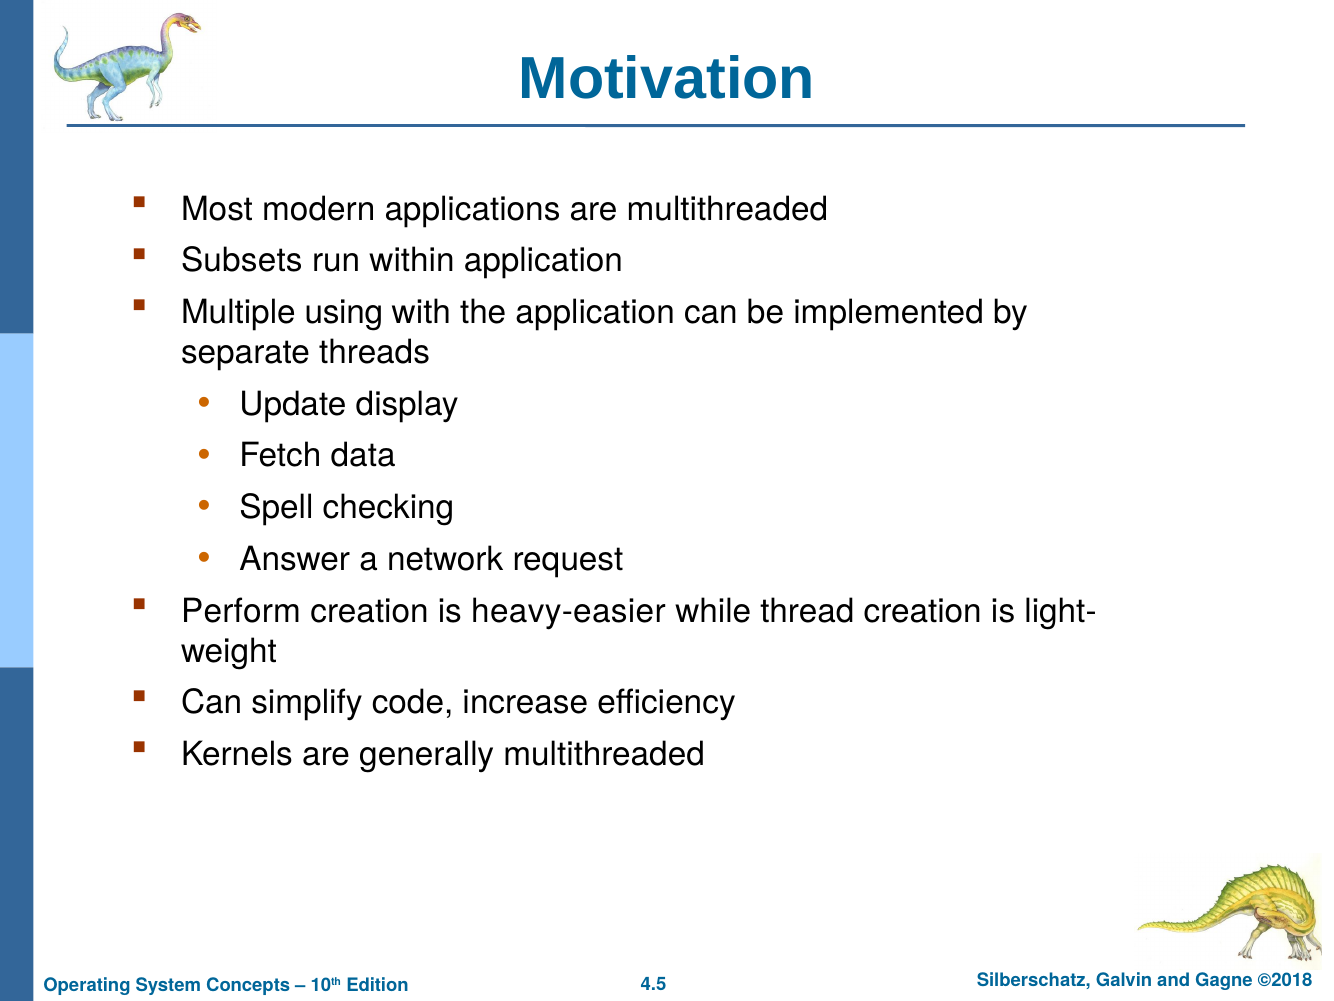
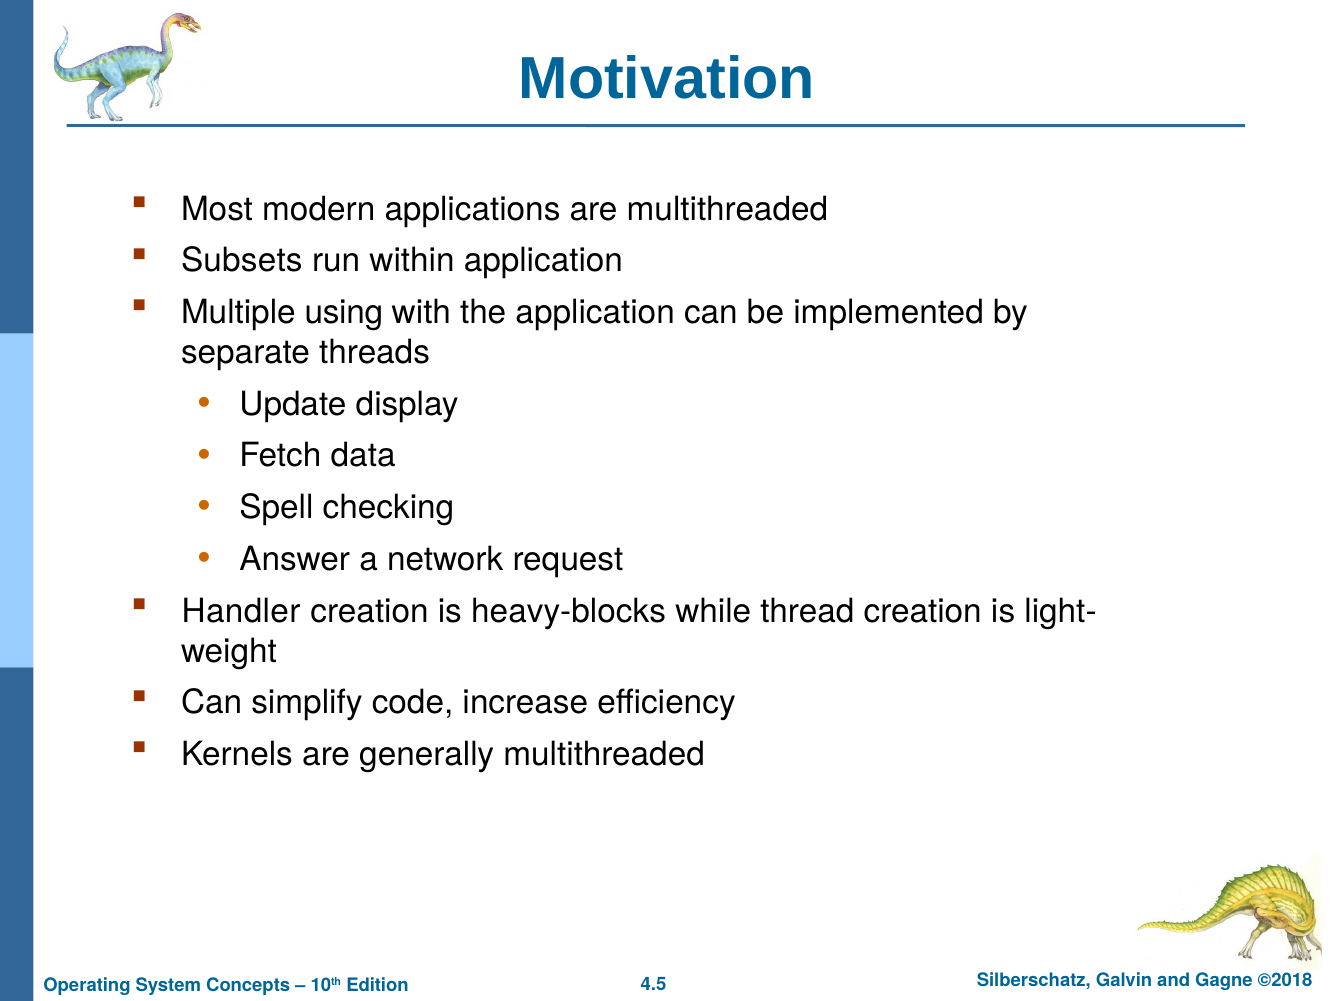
Perform: Perform -> Handler (241, 611)
heavy-easier: heavy-easier -> heavy-blocks (569, 611)
